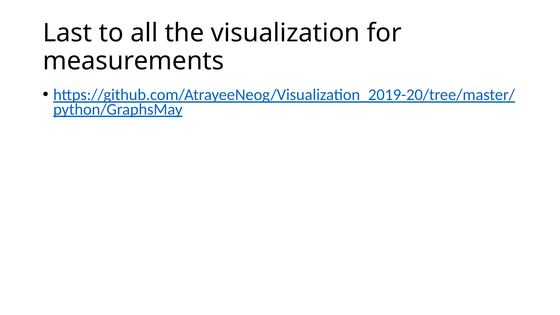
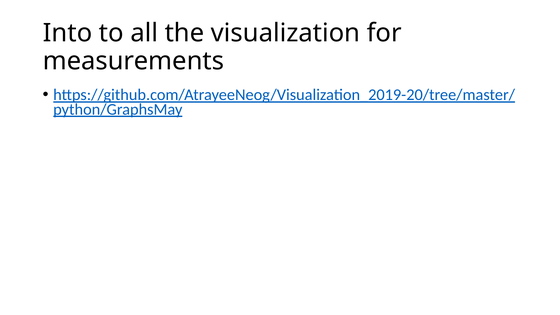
Last: Last -> Into (67, 33)
